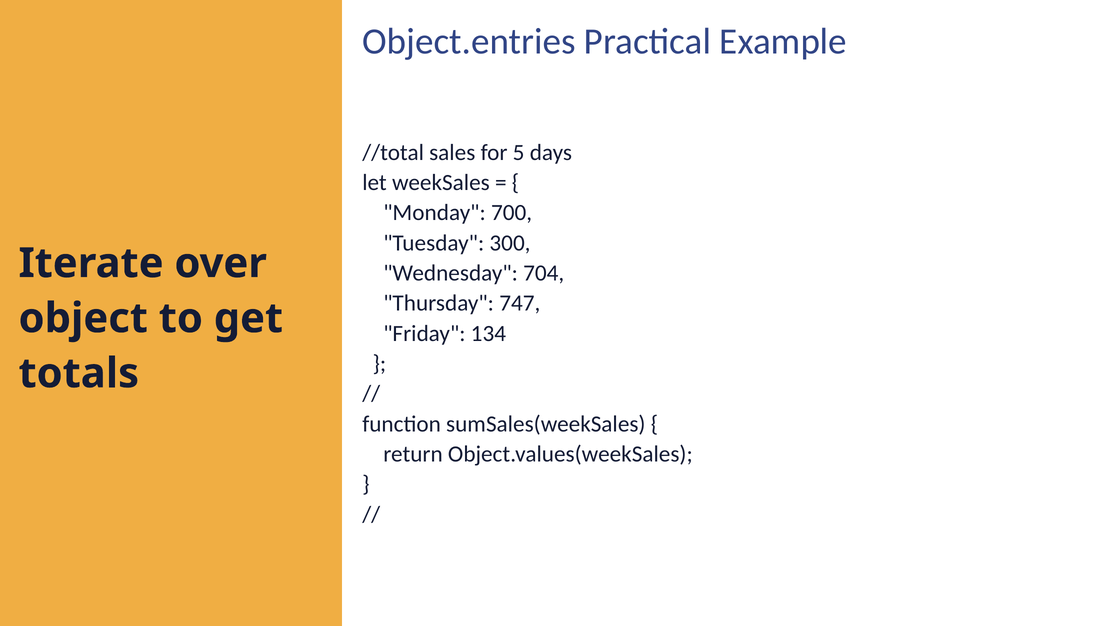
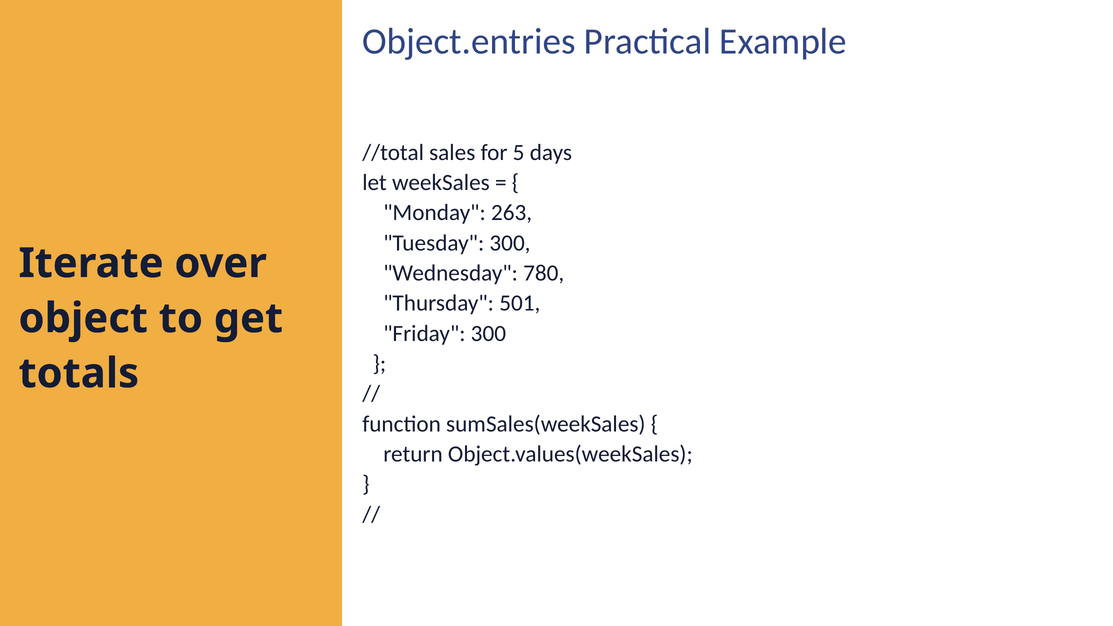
700: 700 -> 263 (512, 213)
704: 704 -> 780 (544, 273)
747: 747 -> 501 (520, 303)
Friday 134: 134 -> 300 (488, 334)
